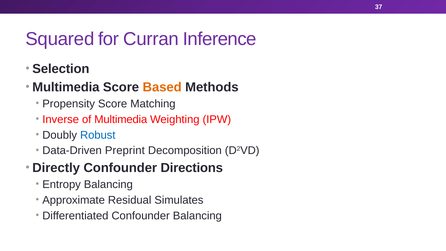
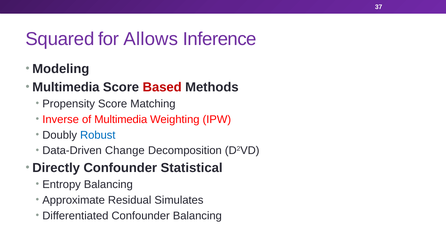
Curran: Curran -> Allows (151, 39)
Selection: Selection -> Modeling (61, 69)
Based colour: orange -> red (162, 87)
Preprint: Preprint -> Change (125, 151)
Directions: Directions -> Statistical (192, 168)
